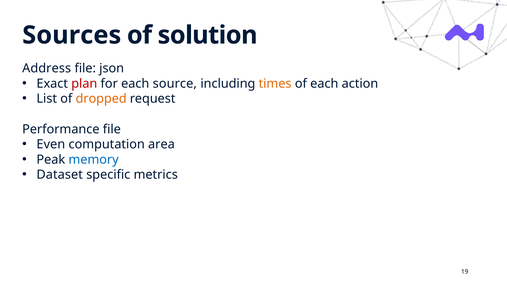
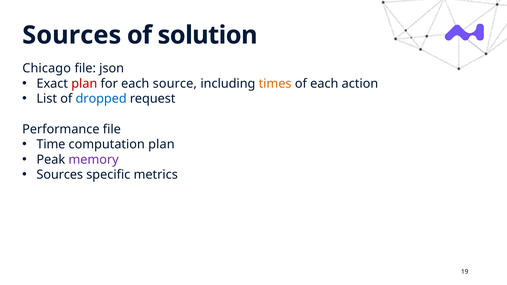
Address: Address -> Chicago (47, 68)
dropped colour: orange -> blue (101, 99)
Even: Even -> Time (51, 144)
computation area: area -> plan (161, 144)
memory colour: blue -> purple (94, 160)
Dataset: Dataset -> Sources (60, 175)
